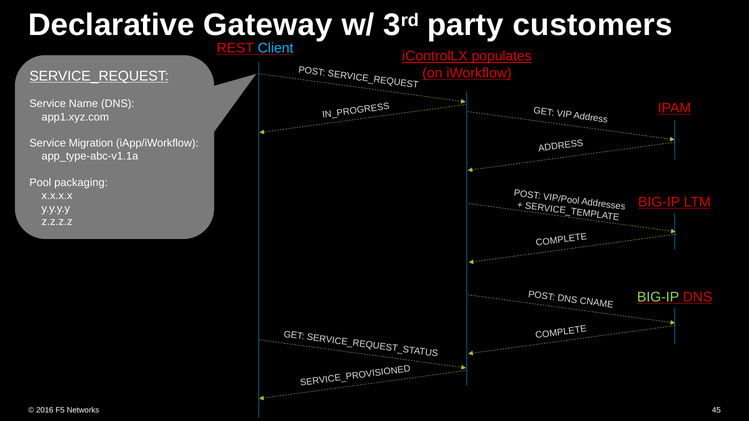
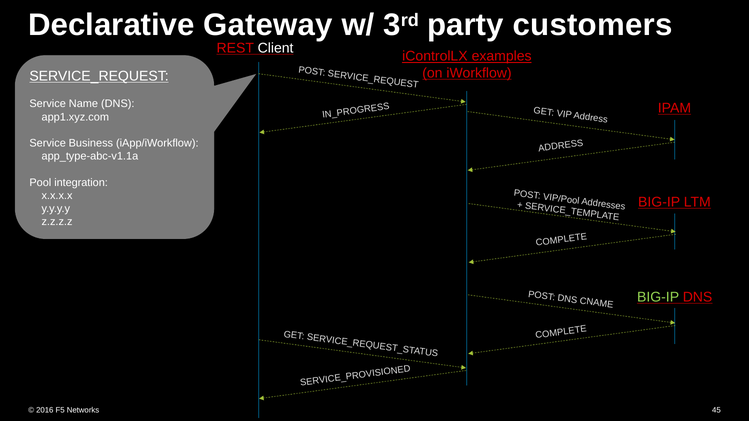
Client colour: light blue -> white (276, 48)
populates: populates -> examples (502, 56)
Migration: Migration -> Business (91, 143)
packaging: packaging -> integration (81, 183)
